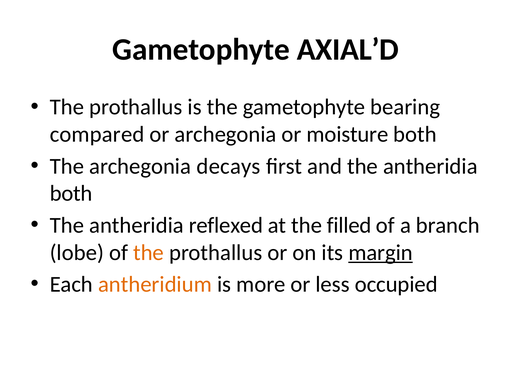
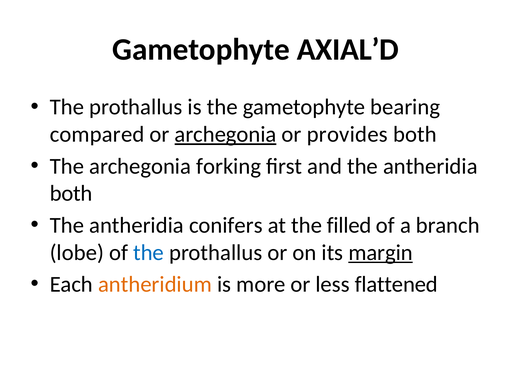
archegonia underline: none -> present (226, 134)
moisture: moisture -> provides (347, 134)
decays: decays -> forking (229, 166)
reflexed: reflexed -> conifers (226, 225)
the colour: orange -> blue (149, 253)
occupied: occupied -> flattened (396, 285)
